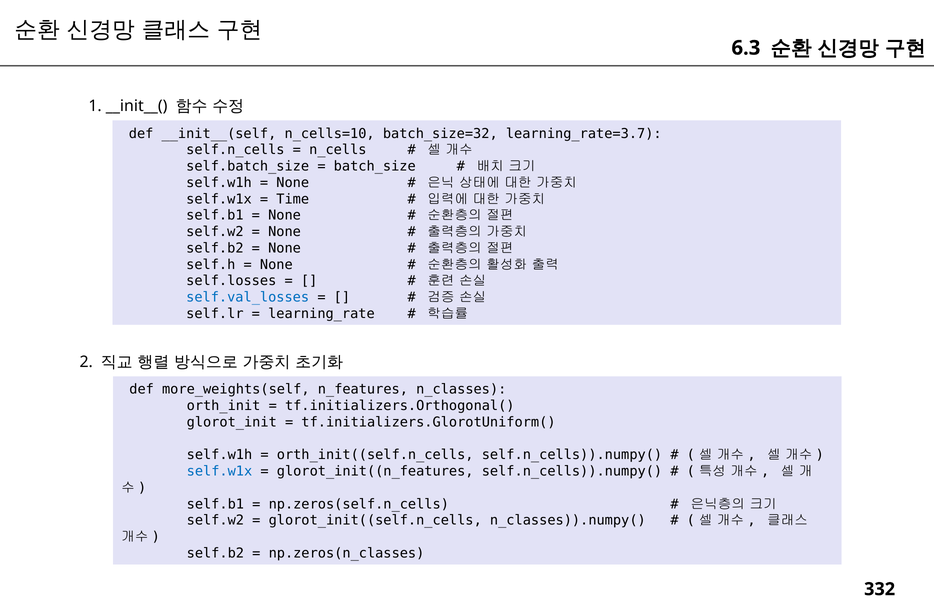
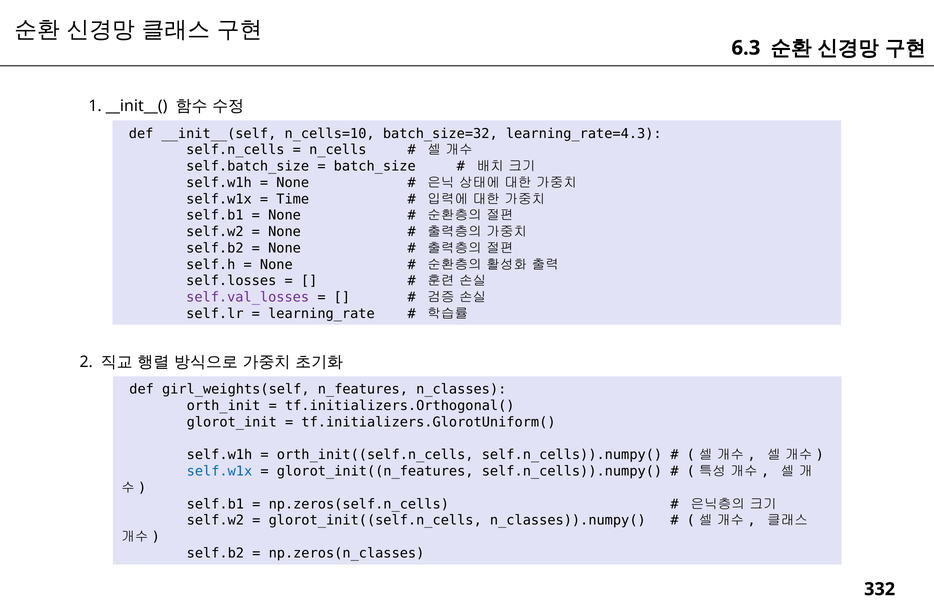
learning_rate=3.7: learning_rate=3.7 -> learning_rate=4.3 (584, 133)
self.val_losses colour: blue -> purple (248, 297)
more_weights(self: more_weights(self -> girl_weights(self (236, 389)
